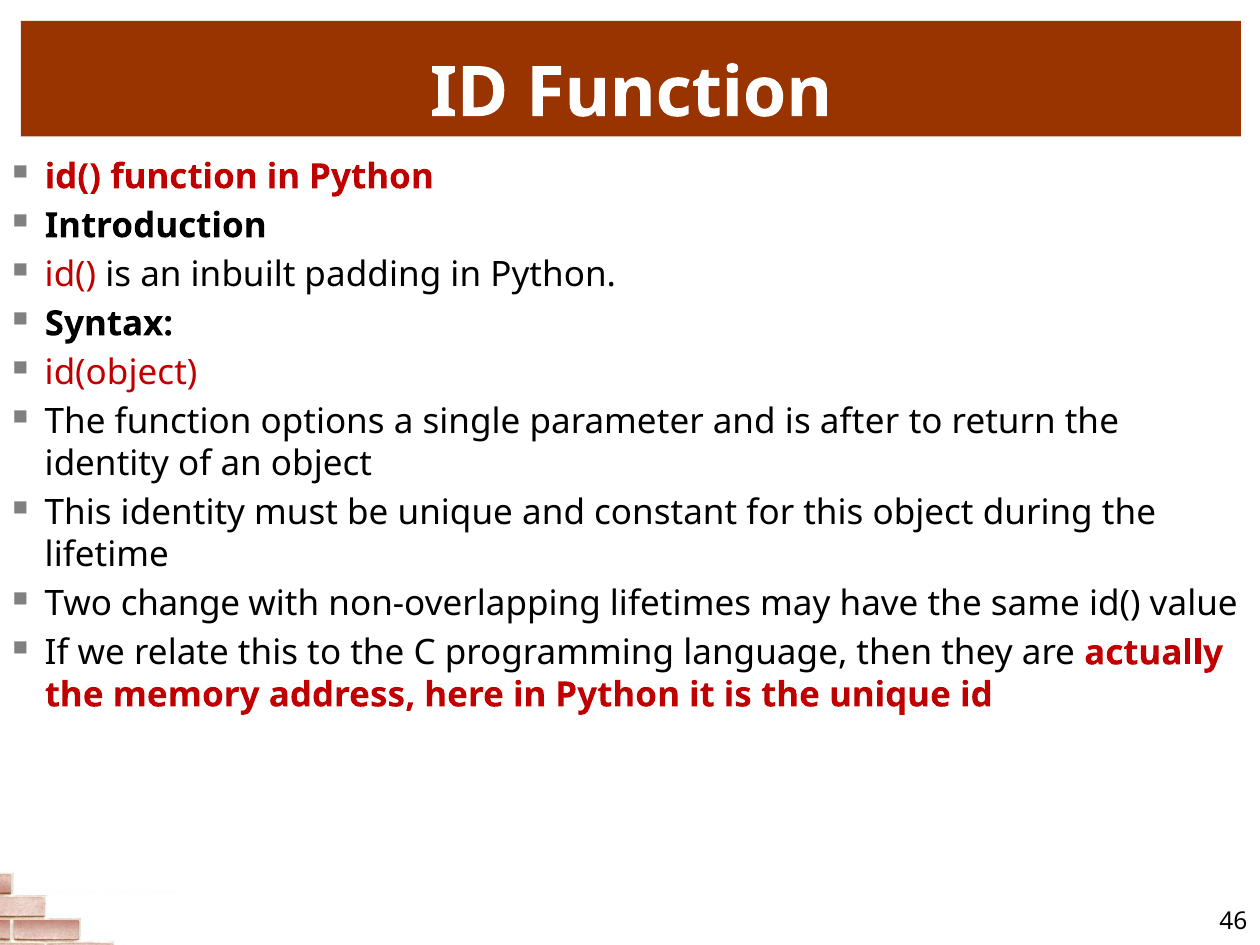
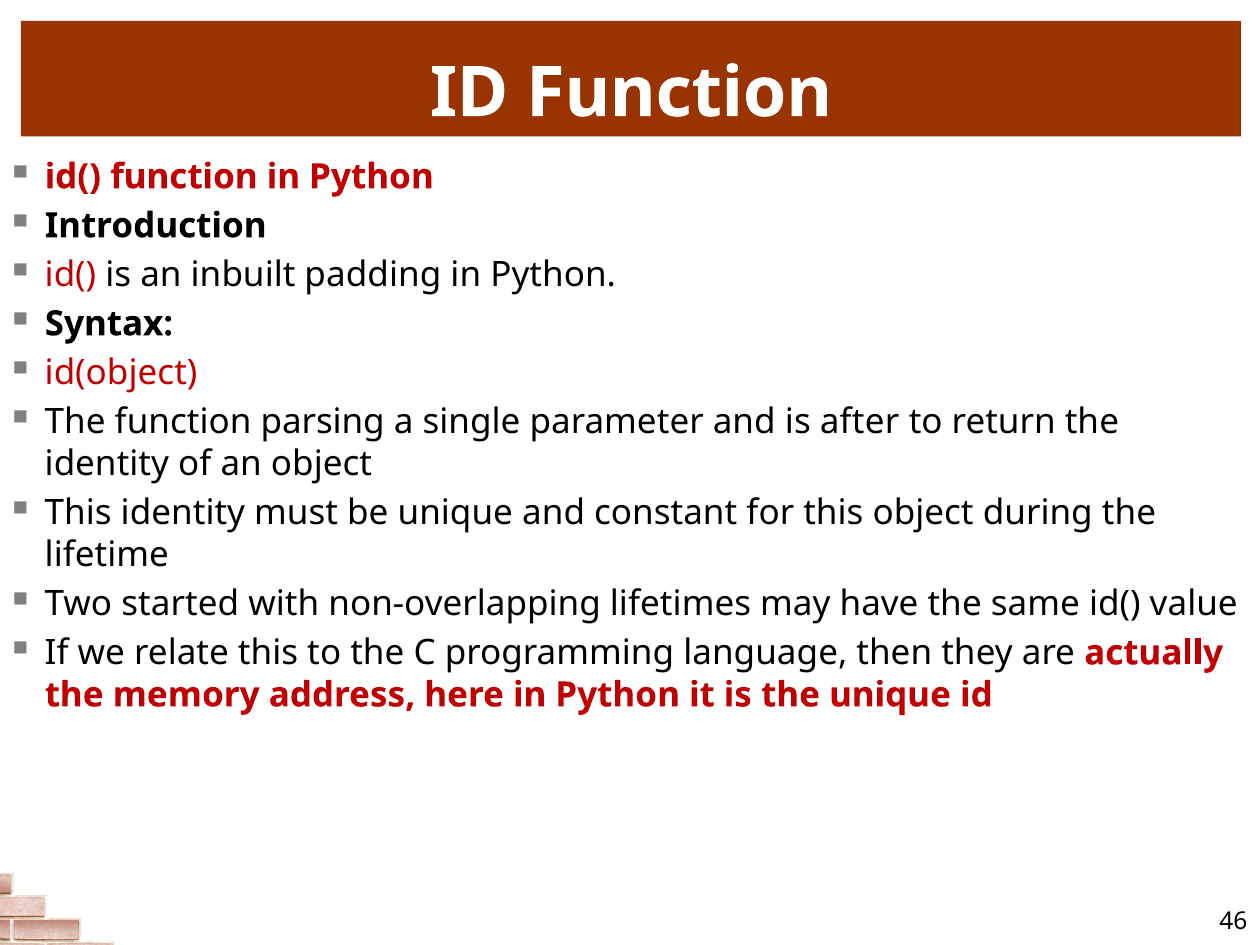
options: options -> parsing (323, 422)
change: change -> started (180, 604)
